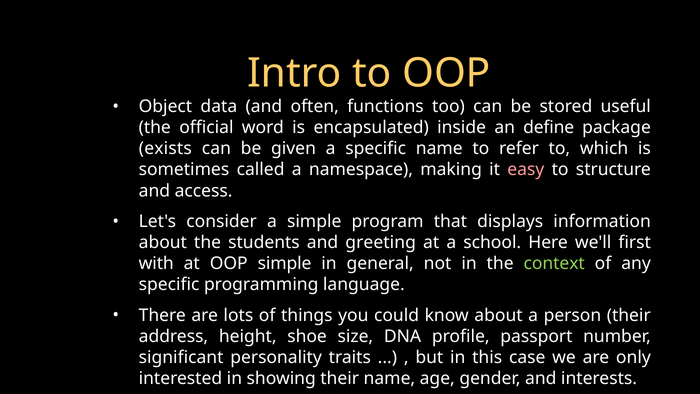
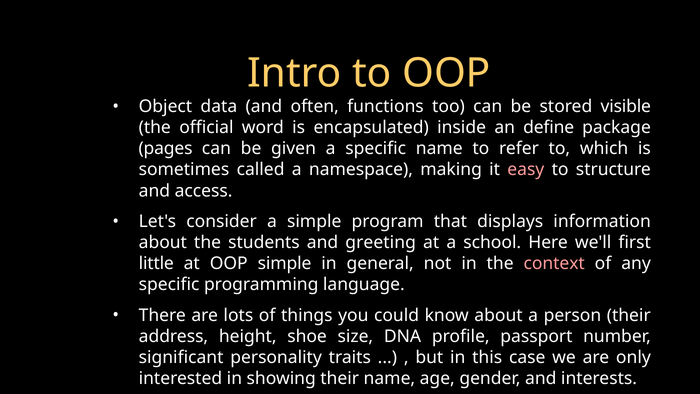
useful: useful -> visible (626, 107)
exists: exists -> pages (166, 149)
with: with -> little (156, 263)
context colour: light green -> pink (554, 263)
